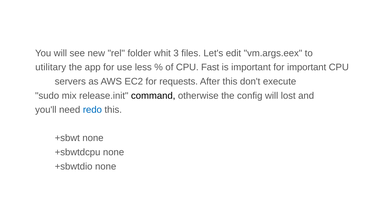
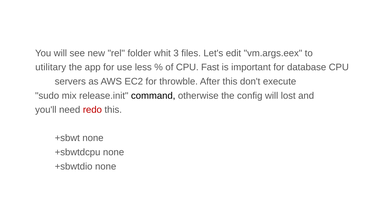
for important: important -> database (307, 67)
requests: requests -> throwble (179, 81)
redo colour: blue -> red (92, 110)
